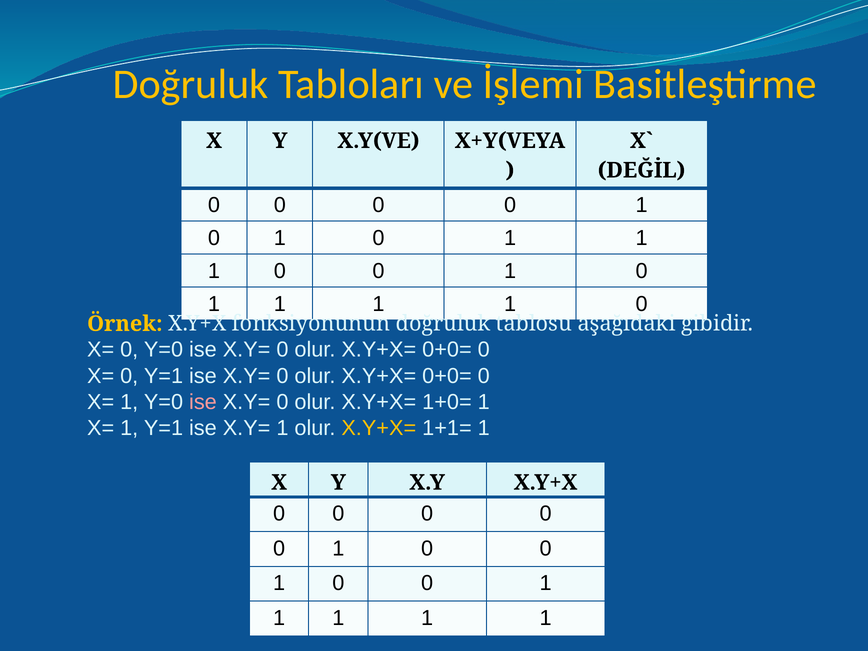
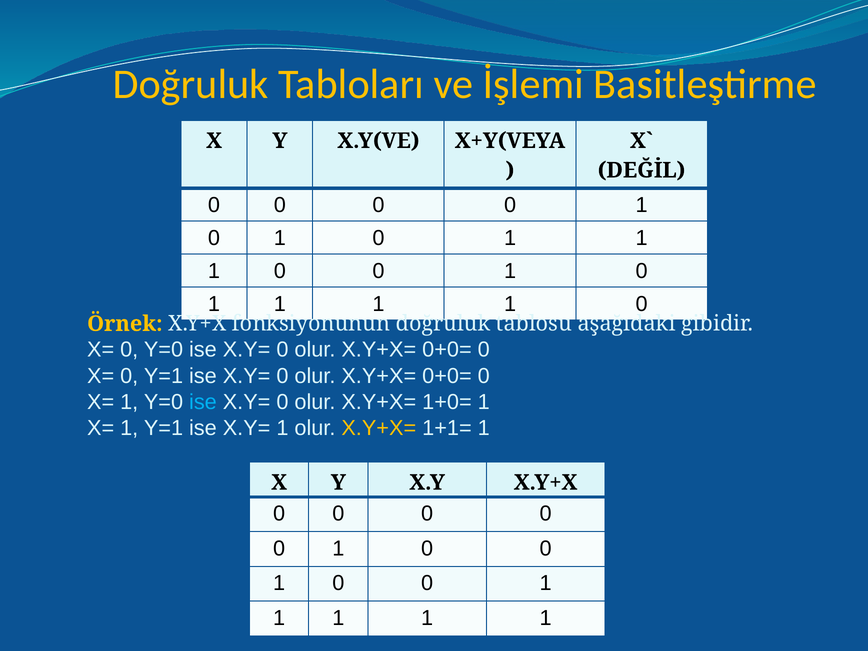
ise colour: pink -> light blue (203, 402)
